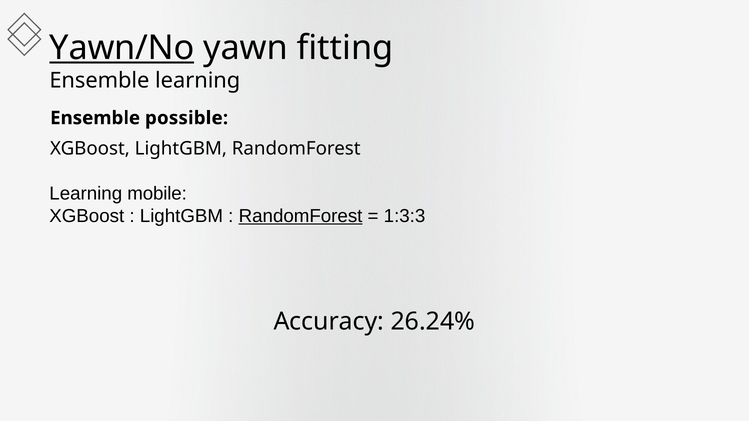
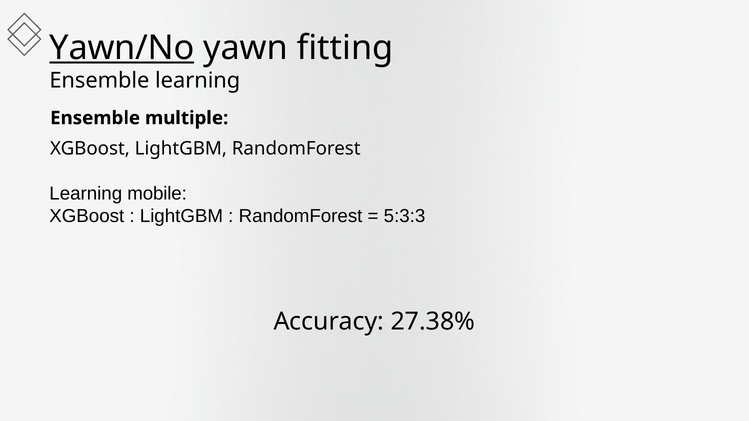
possible: possible -> multiple (187, 118)
RandomForest underline: present -> none (301, 216)
1:3:3: 1:3:3 -> 5:3:3 (405, 216)
26.24%: 26.24% -> 27.38% (433, 322)
